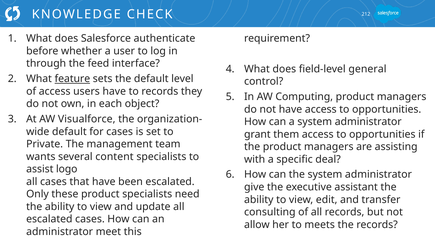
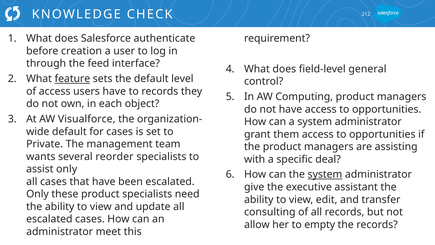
whether: whether -> creation (82, 51)
content: content -> reorder (114, 156)
assist logo: logo -> only (67, 169)
system underline: none -> present (325, 174)
meets: meets -> empty (320, 224)
